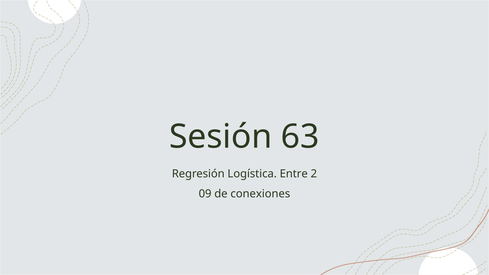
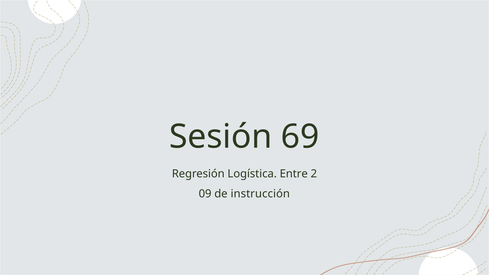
63: 63 -> 69 (300, 137)
conexiones: conexiones -> instrucción (260, 194)
